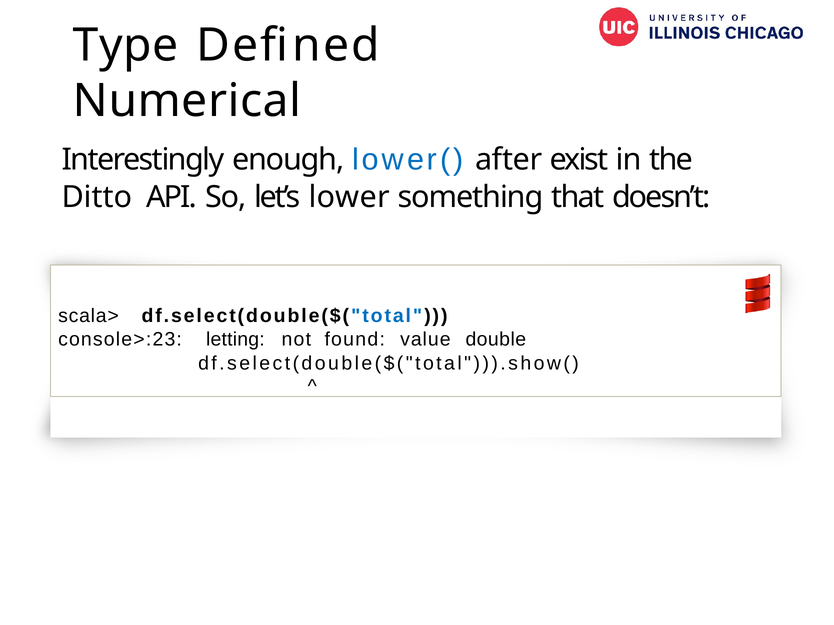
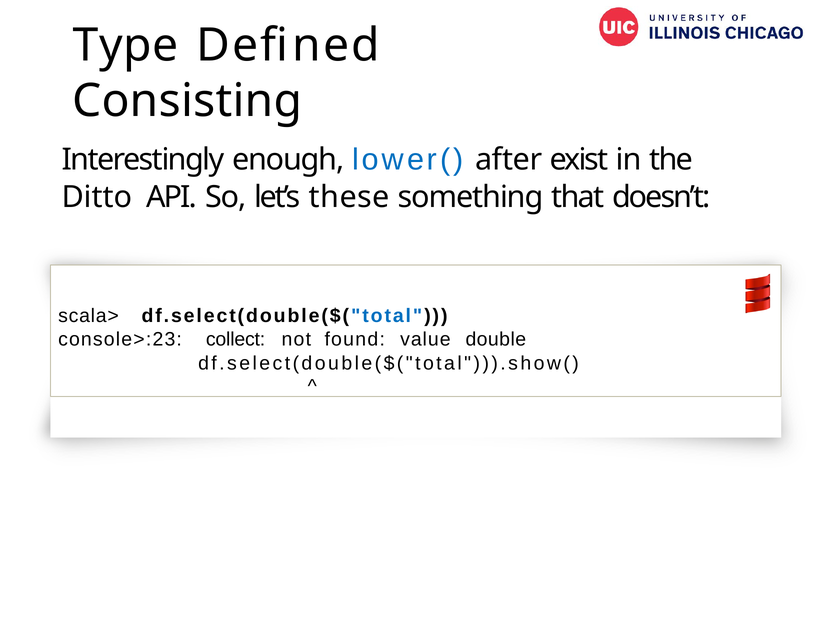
Numerical: Numerical -> Consisting (187, 101)
lower: lower -> these (349, 197)
letting: letting -> collect (236, 339)
